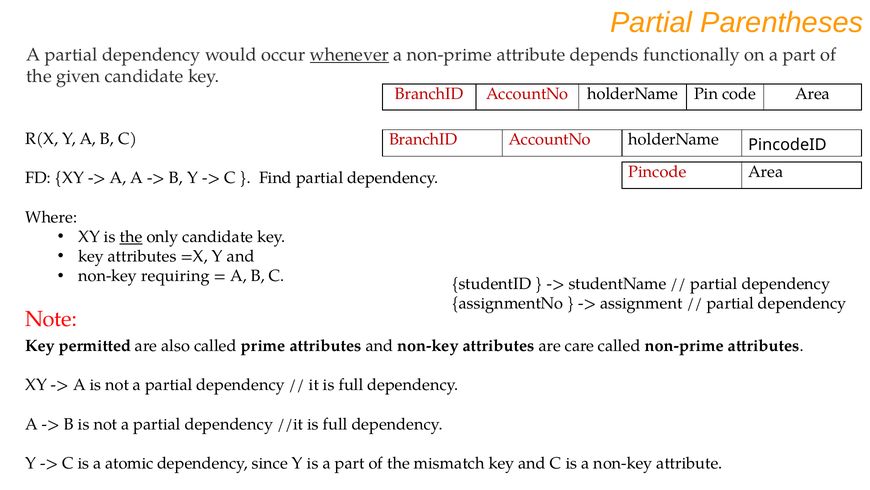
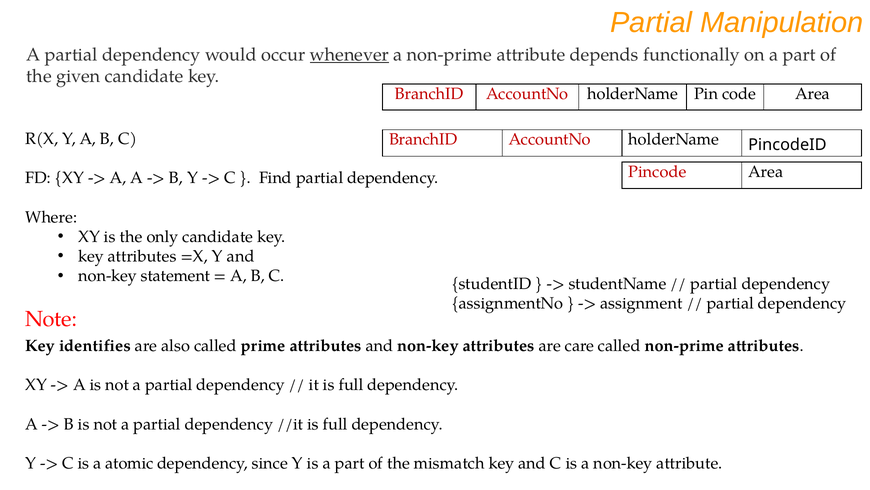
Parentheses: Parentheses -> Manipulation (782, 23)
the underline: present -> none (131, 237)
requiring: requiring -> statement (176, 276)
permitted: permitted -> identifies (95, 345)
